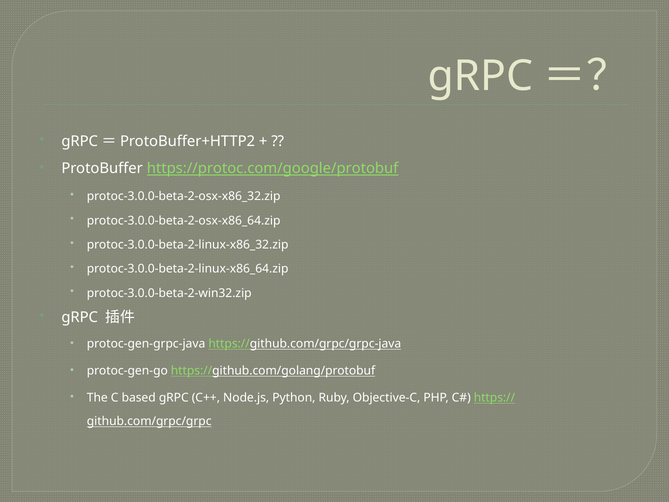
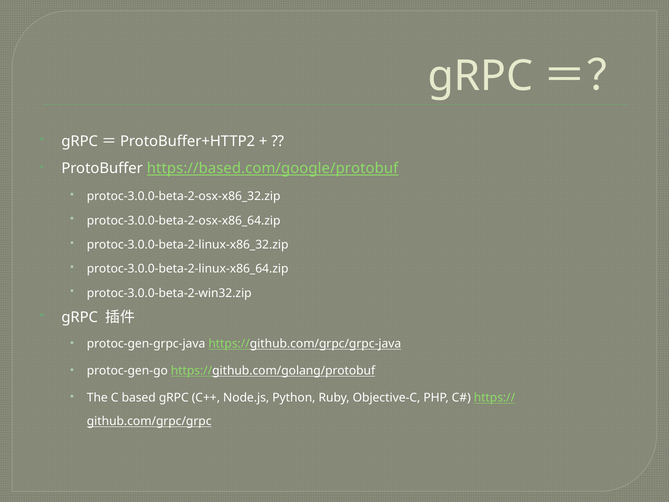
https://protoc.com/google/protobuf: https://protoc.com/google/protobuf -> https://based.com/google/protobuf (273, 168)
